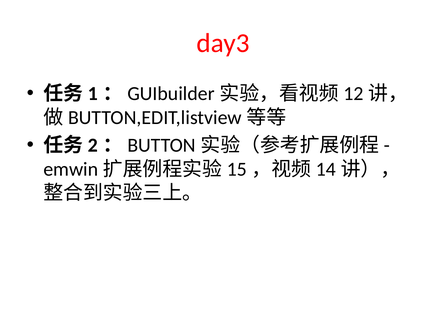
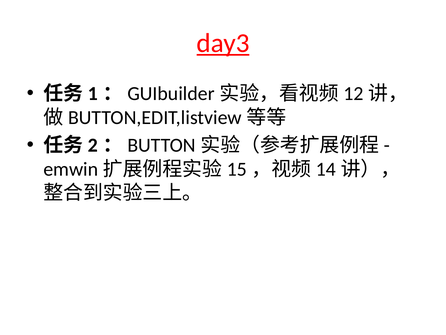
day3 underline: none -> present (223, 43)
